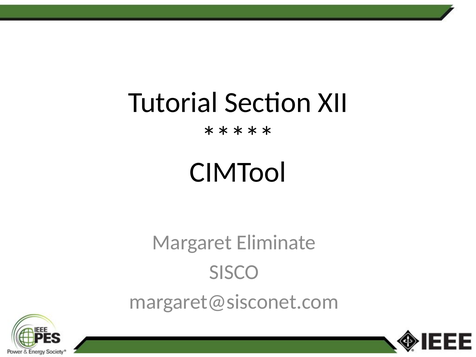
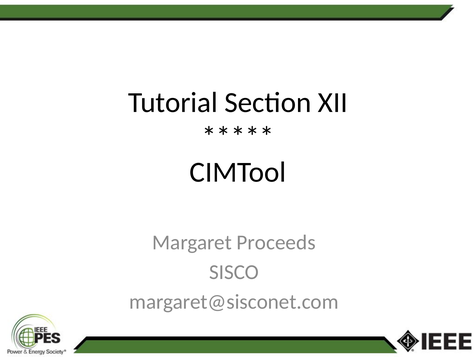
Eliminate: Eliminate -> Proceeds (276, 243)
